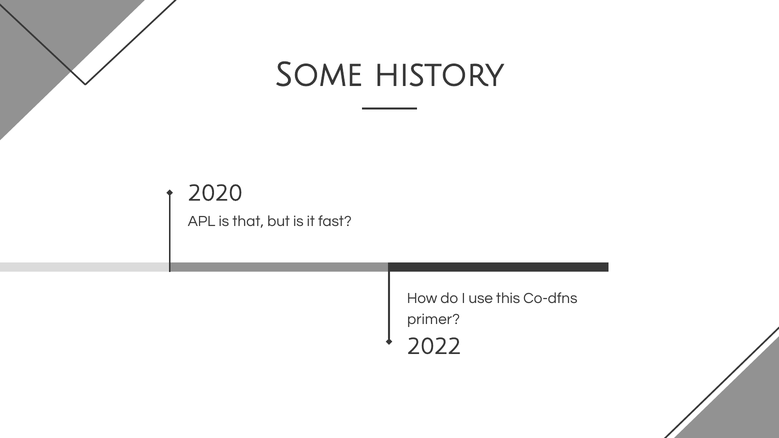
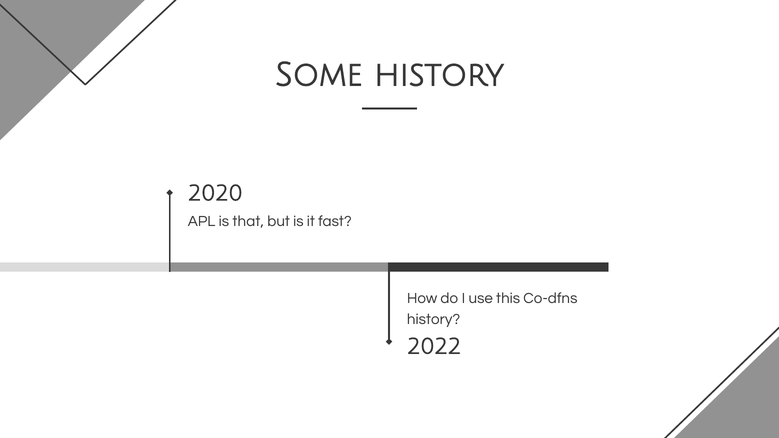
primer: primer -> history (434, 319)
